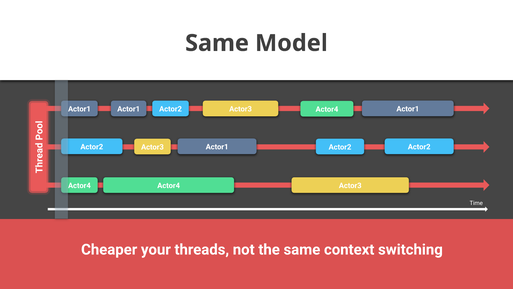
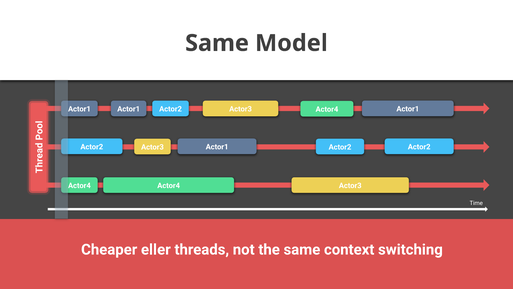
your: your -> eller (156, 249)
